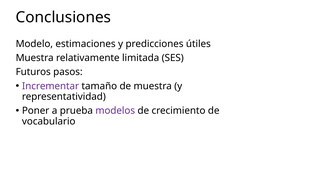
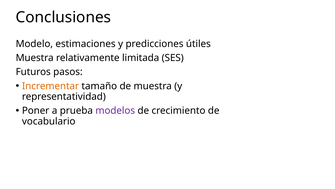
Incrementar colour: purple -> orange (51, 86)
